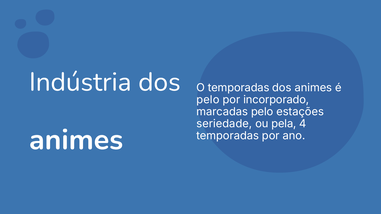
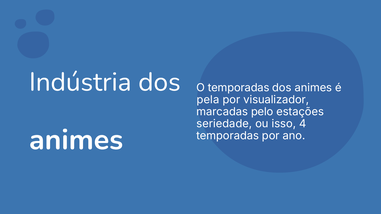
pelo: pelo -> pela (208, 100)
incorporado: incorporado -> visualizador (276, 100)
pela: pela -> isso (284, 124)
